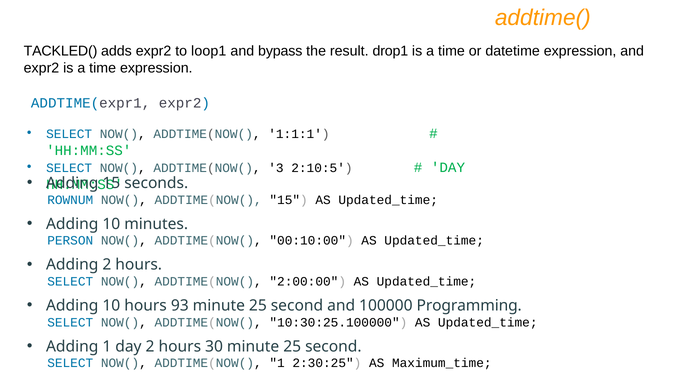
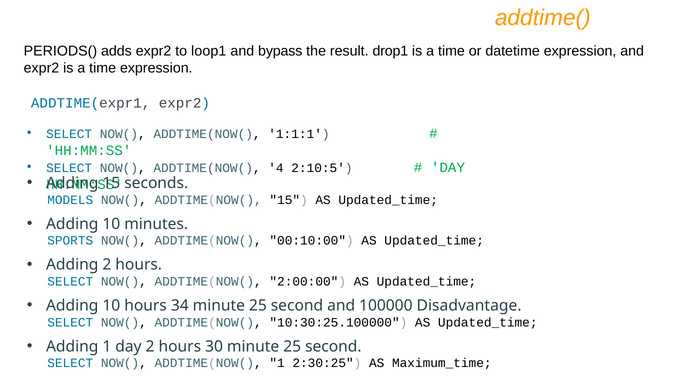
TACKLED(: TACKLED( -> PERIODS( (60, 51)
3: 3 -> 4 (276, 168)
ROWNUM: ROWNUM -> MODELS (70, 200)
PERSON: PERSON -> SPORTS (70, 241)
93: 93 -> 34 (180, 306)
Programming: Programming -> Disadvantage (469, 306)
